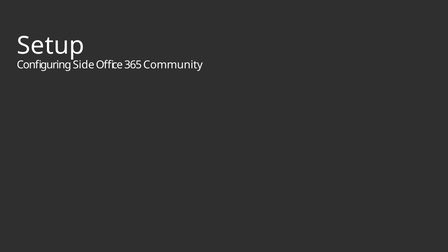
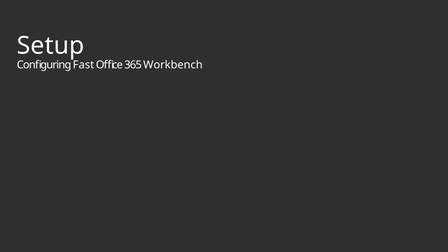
Side: Side -> Fast (83, 65)
Community: Community -> Workbench (173, 65)
